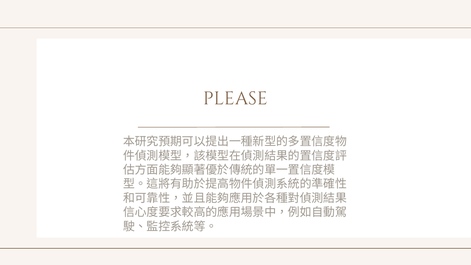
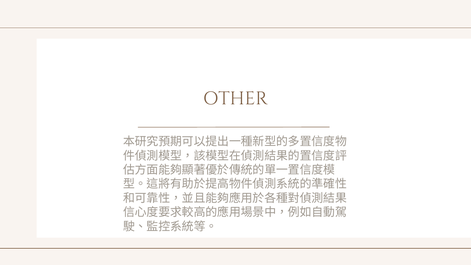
PLEASE: PLEASE -> OTHER (235, 98)
